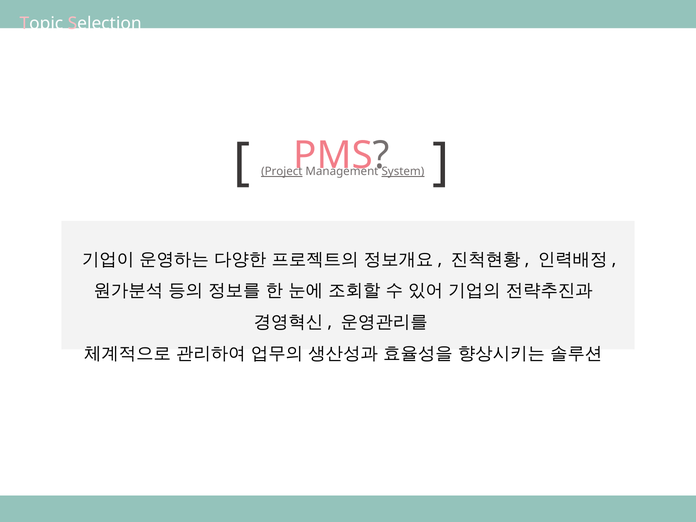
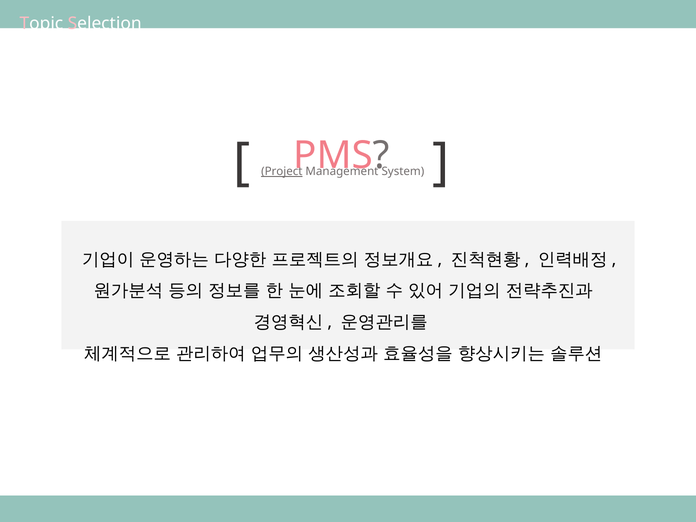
System underline: present -> none (403, 171)
